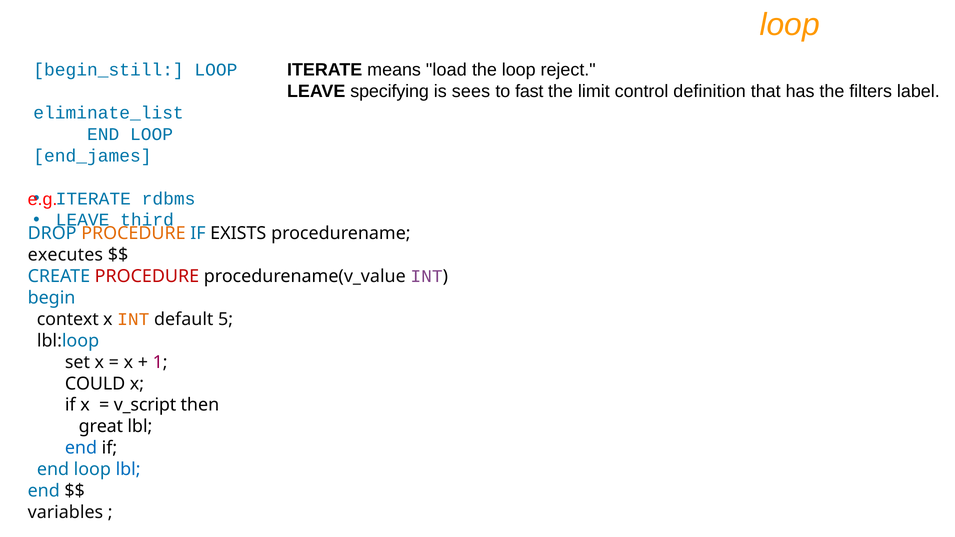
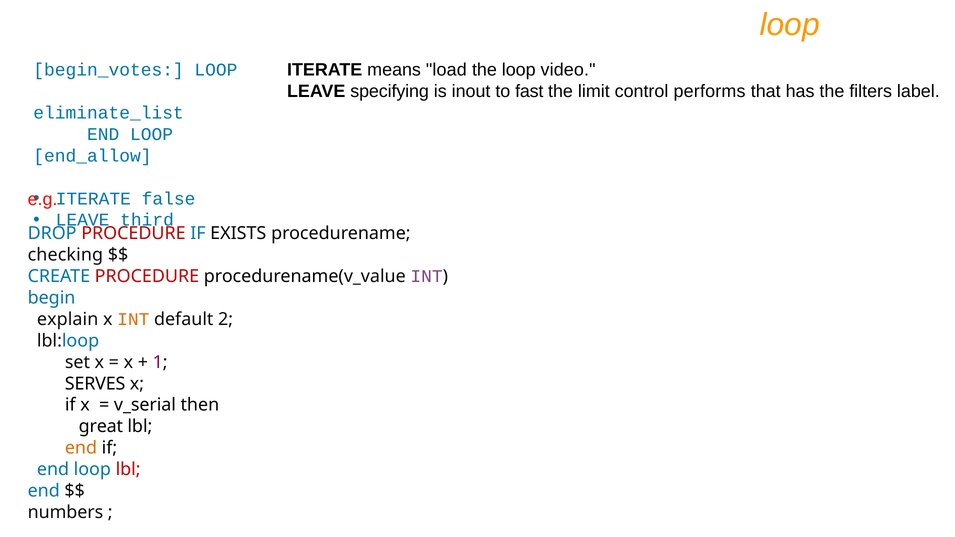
reject: reject -> video (568, 70)
begin_still: begin_still -> begin_votes (109, 70)
sees: sees -> inout (471, 91)
definition: definition -> performs (710, 91)
end_james: end_james -> end_allow (92, 156)
rdbms: rdbms -> false (169, 199)
PROCEDURE colour: orange -> red (133, 233)
executes: executes -> checking (65, 255)
context: context -> explain (68, 319)
5: 5 -> 2 (226, 319)
COULD: COULD -> SERVES (95, 384)
v_script: v_script -> v_serial (145, 405)
end colour: blue -> orange (81, 448)
lbl colour: blue -> red (128, 470)
variables: variables -> numbers (65, 513)
